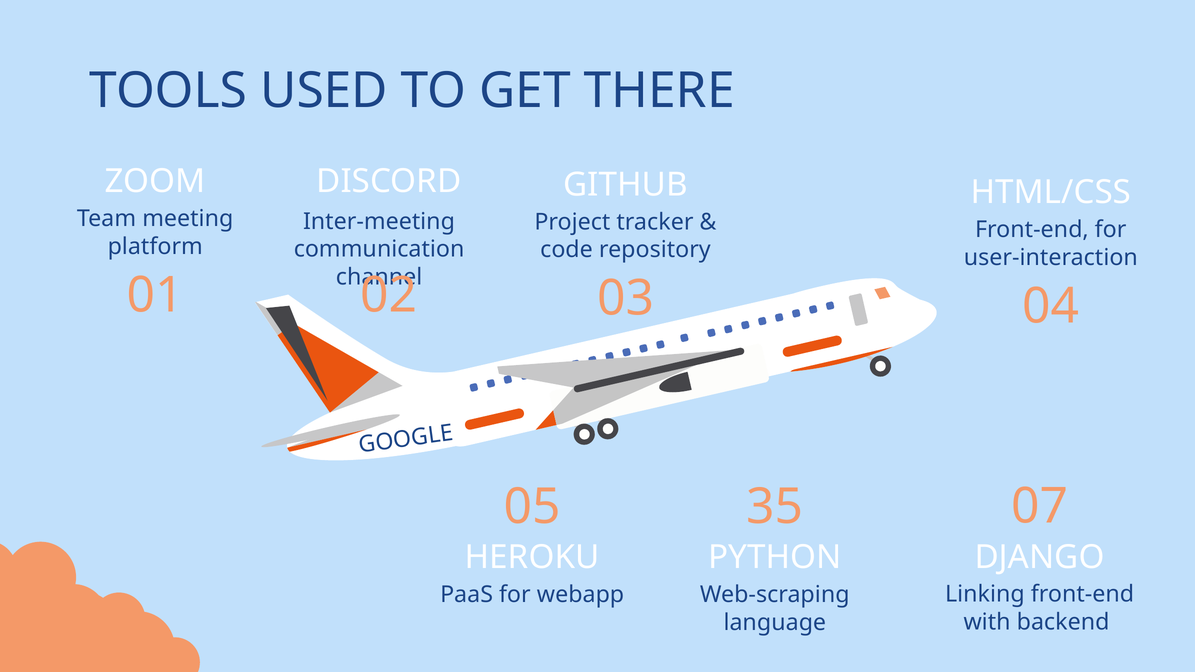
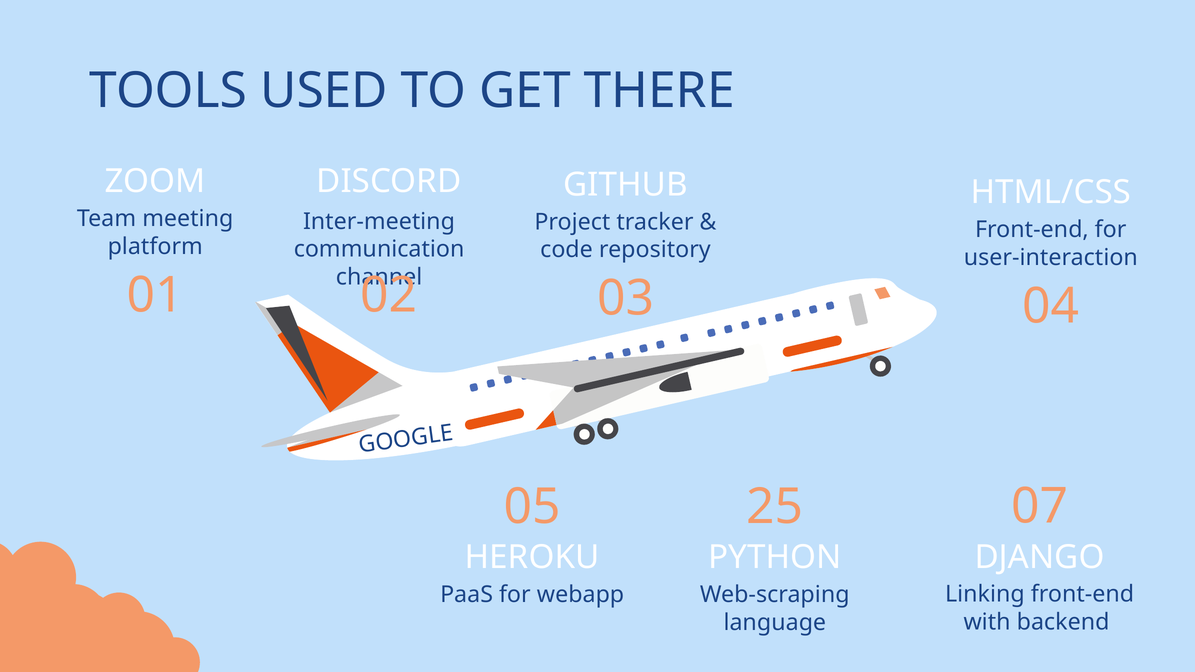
35: 35 -> 25 (775, 507)
